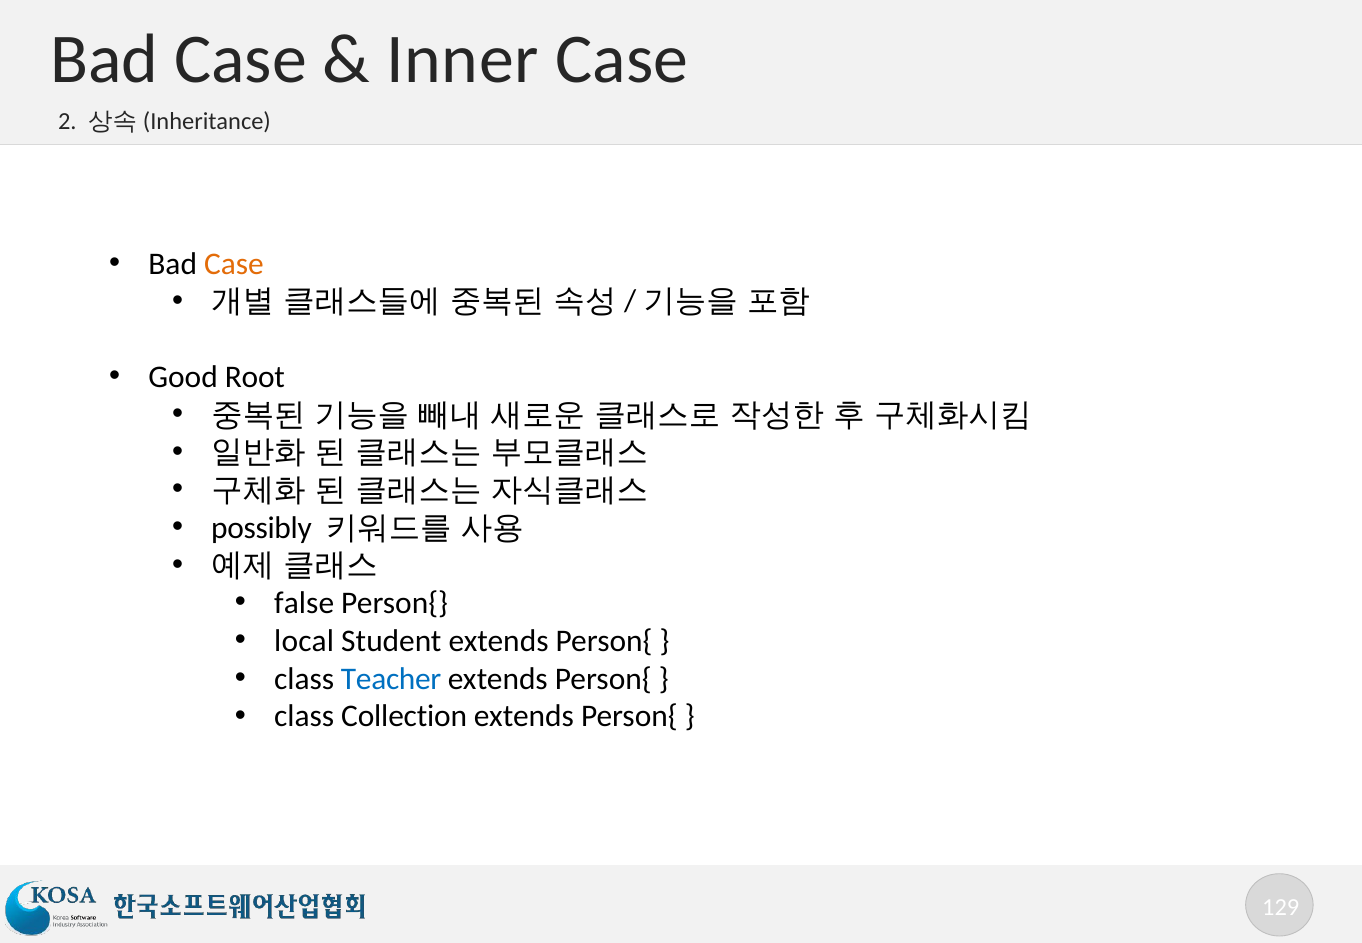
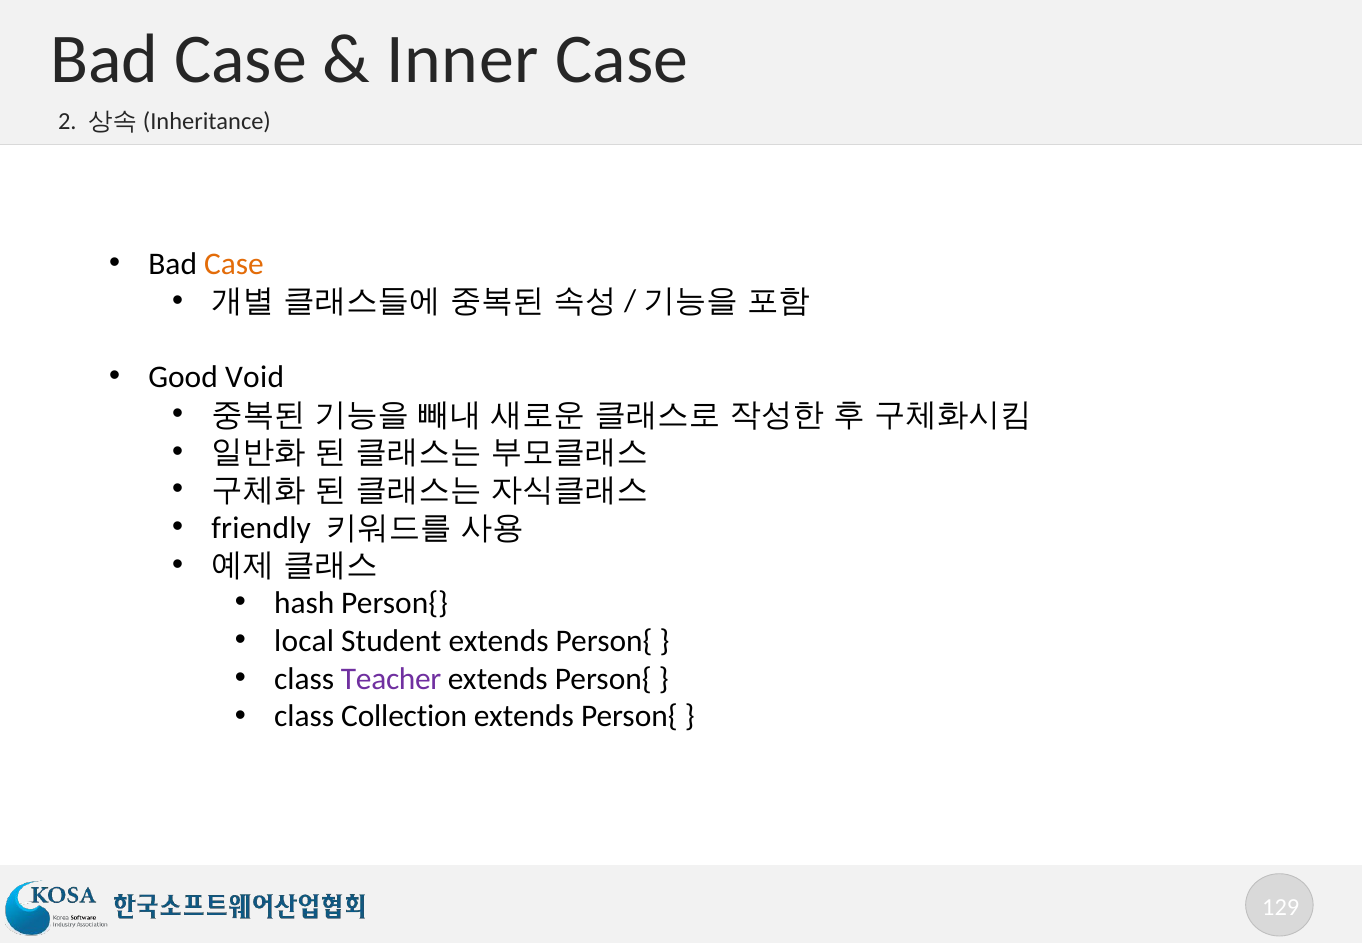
Root: Root -> Void (255, 377)
possibly: possibly -> friendly (261, 528)
false: false -> hash (304, 603)
Teacher colour: blue -> purple (391, 679)
